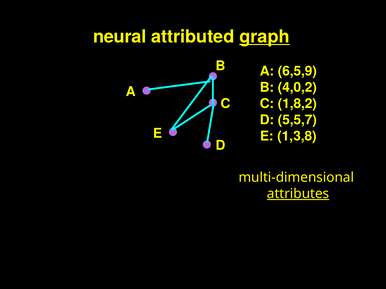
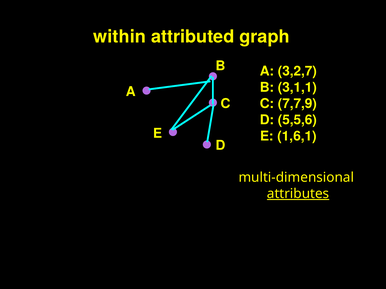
neural: neural -> within (120, 37)
graph underline: present -> none (265, 37)
6,5,9: 6,5,9 -> 3,2,7 (297, 71)
4,0,2: 4,0,2 -> 3,1,1 (297, 87)
1,8,2: 1,8,2 -> 7,7,9 (297, 104)
5,5,7: 5,5,7 -> 5,5,6 (297, 120)
1,3,8: 1,3,8 -> 1,6,1 (297, 136)
